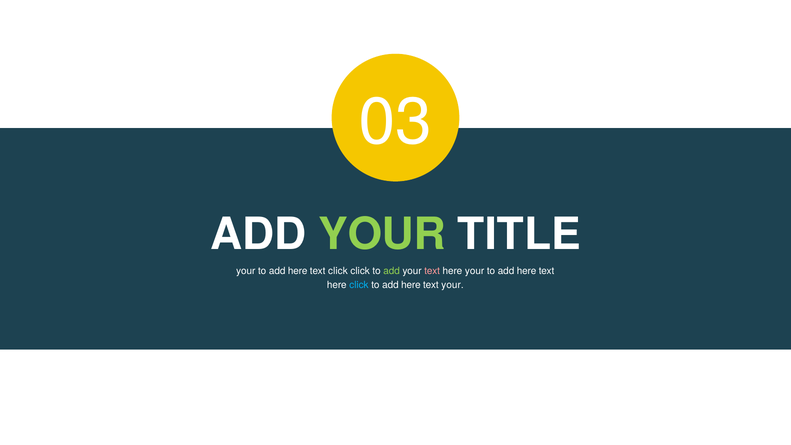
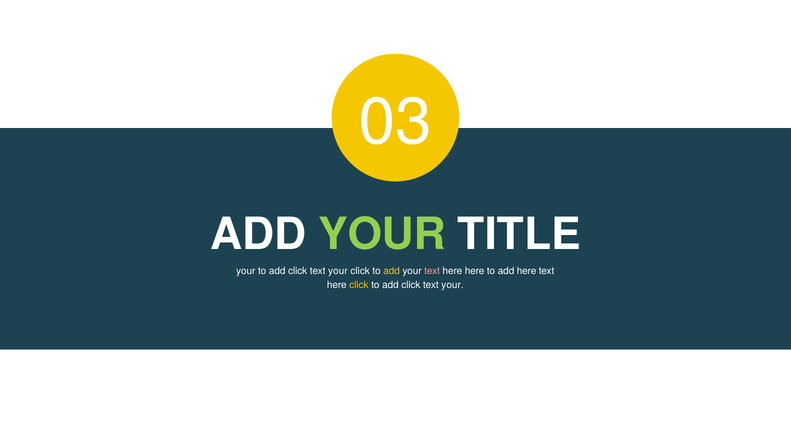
here: here -> click (298, 271)
click: click -> your (338, 271)
add colour: light green -> yellow (392, 271)
here your: your -> here (475, 271)
click colour: light blue -> yellow (359, 285)
here: here -> click (411, 285)
